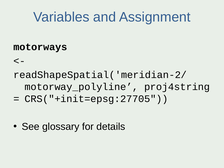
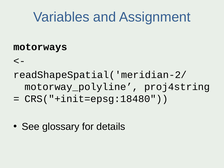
CRS("+init=epsg:27705: CRS("+init=epsg:27705 -> CRS("+init=epsg:18480 (96, 99)
